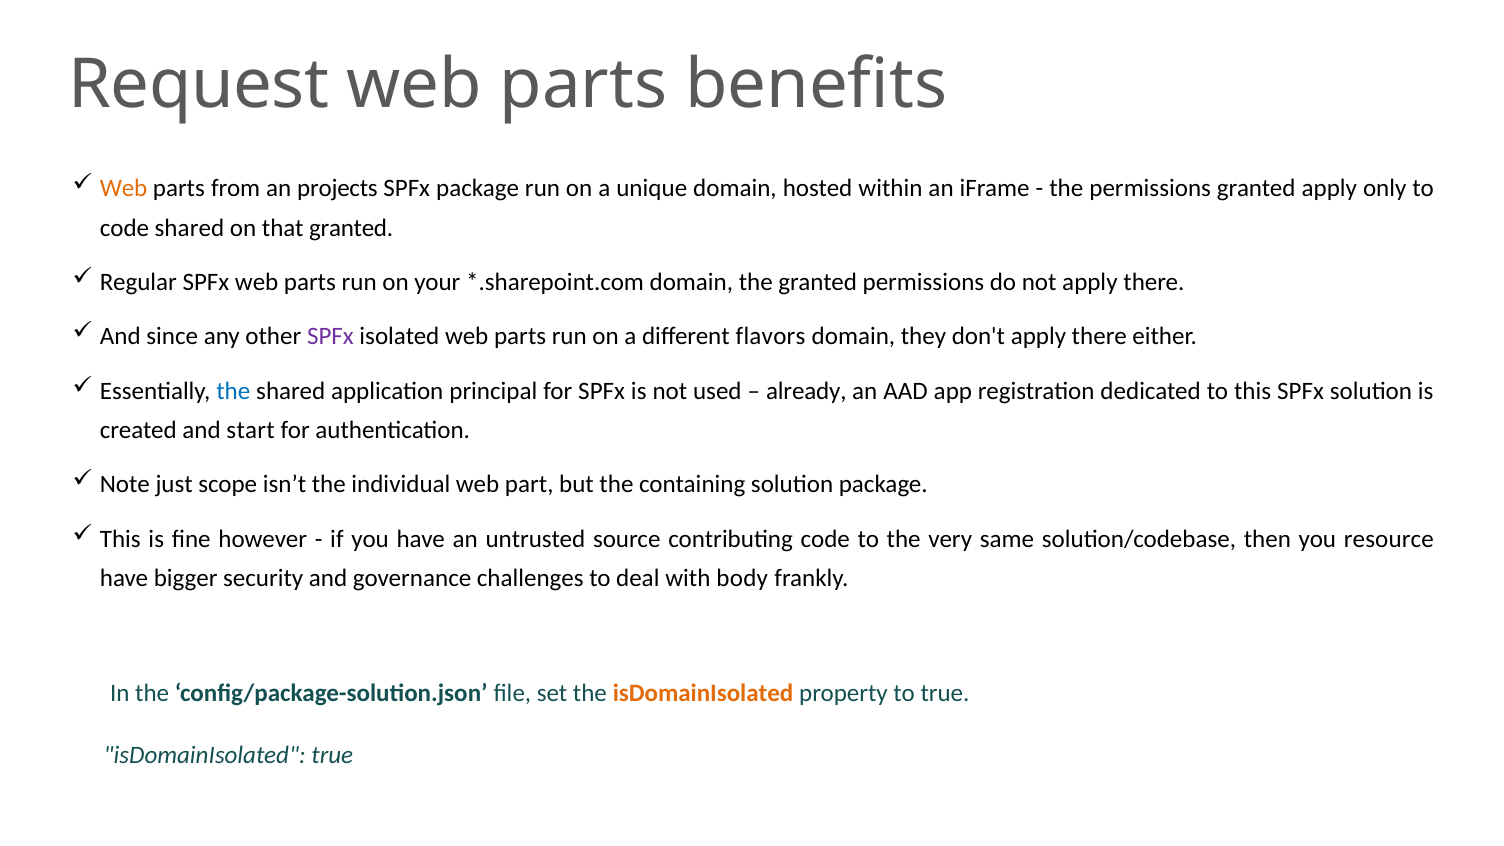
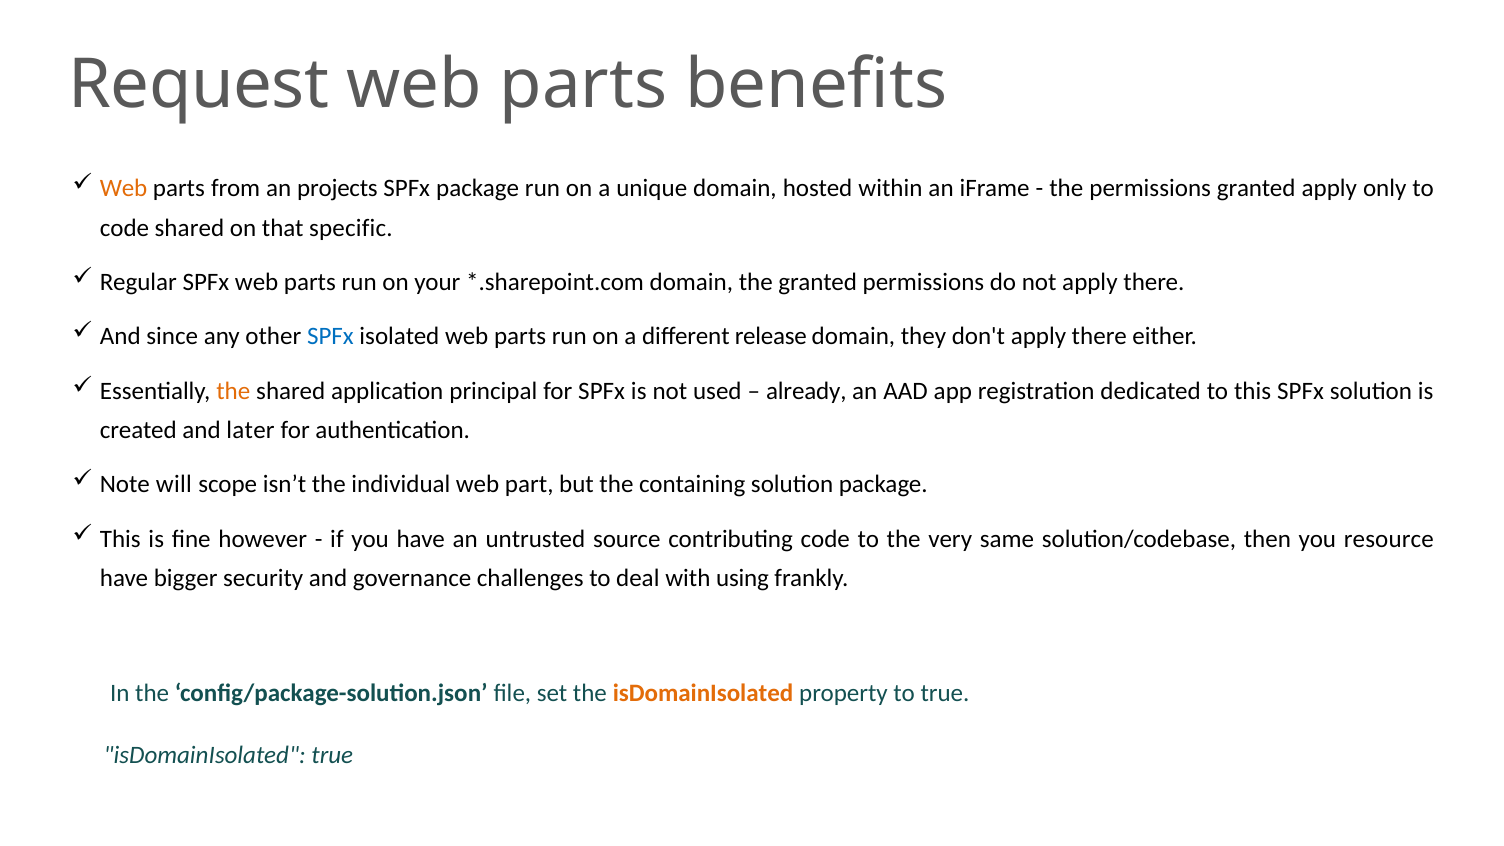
that granted: granted -> specific (351, 228)
SPFx colour: purple -> blue (330, 337)
flavors: flavors -> release (771, 337)
the colour: blue -> orange (233, 391)
start: start -> later (251, 430)
just: just -> will (174, 484)
body: body -> using (742, 578)
